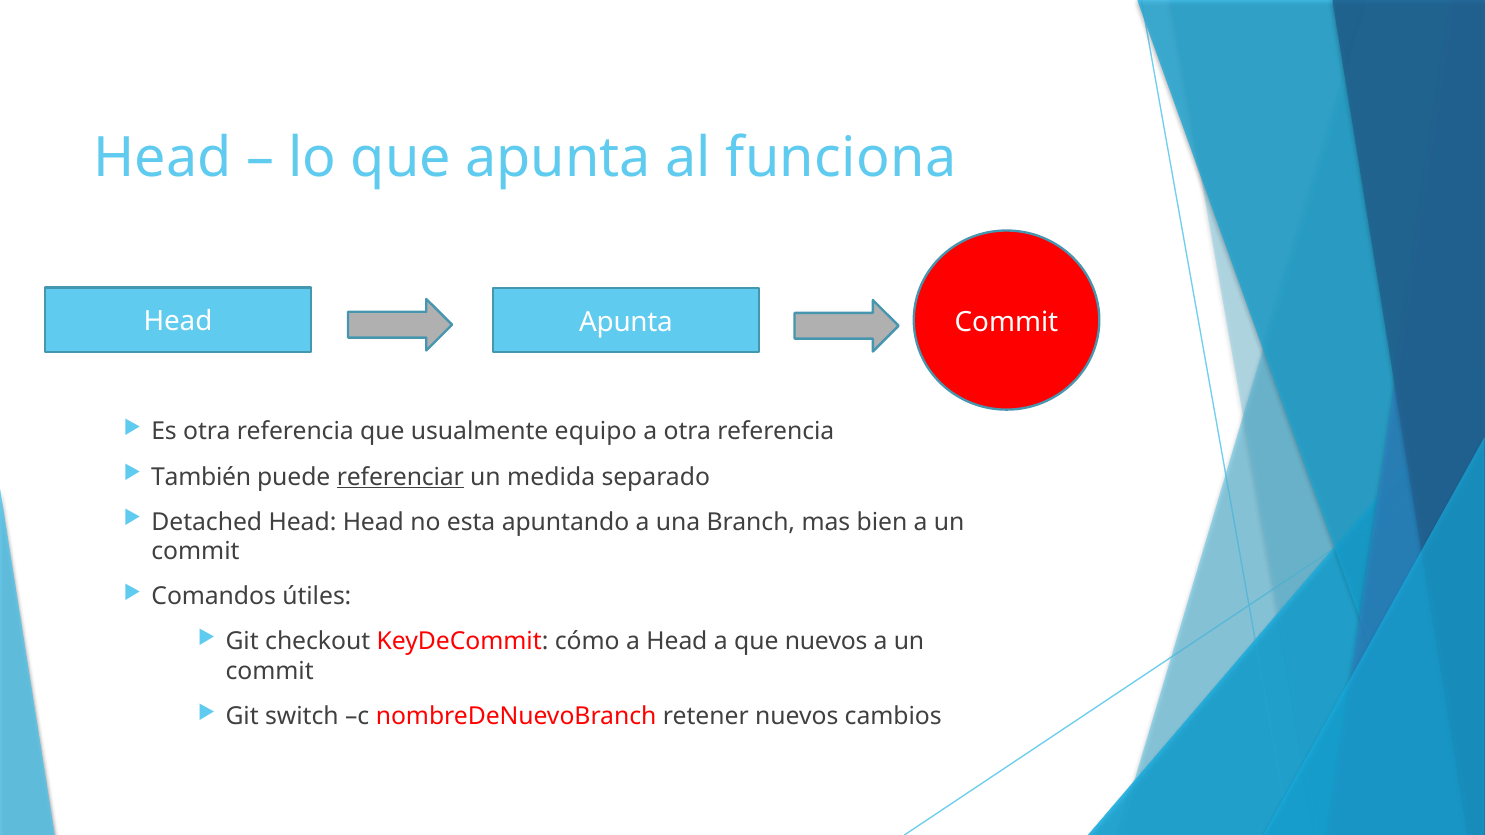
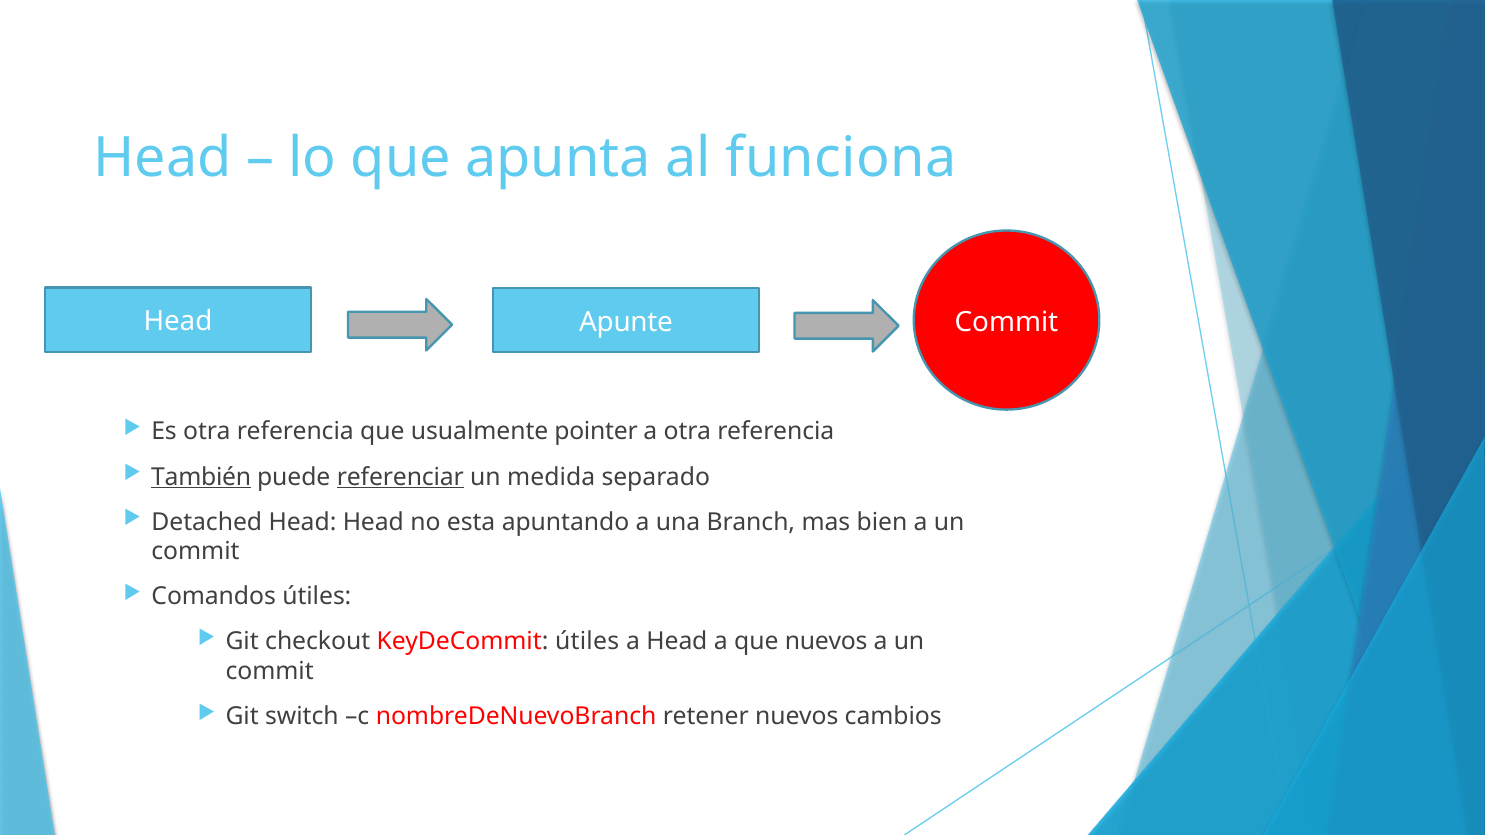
Apunta: Apunta -> Apunte (626, 322)
equipo: equipo -> pointer (596, 432)
También underline: none -> present (201, 477)
KeyDeCommit cómo: cómo -> útiles (587, 642)
